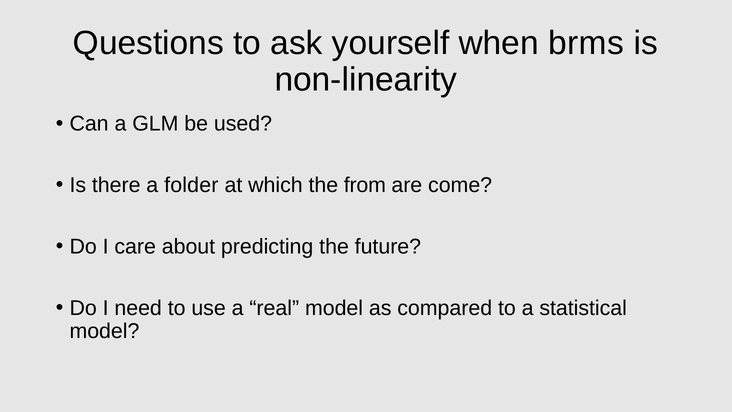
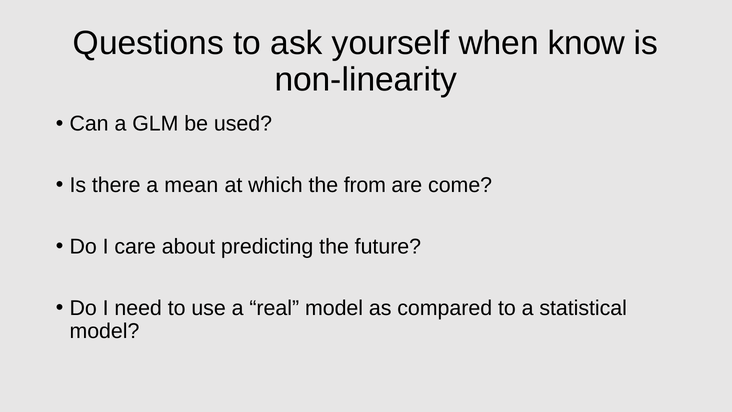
brms: brms -> know (586, 43)
folder: folder -> mean (191, 185)
